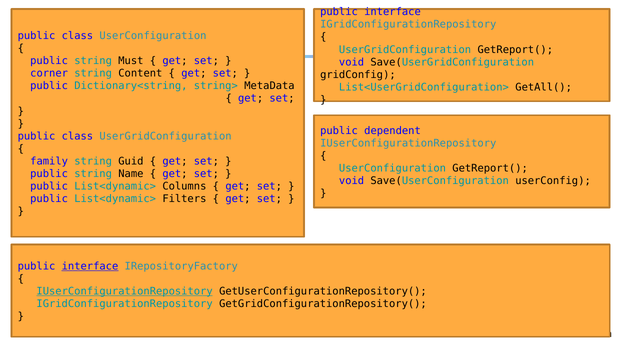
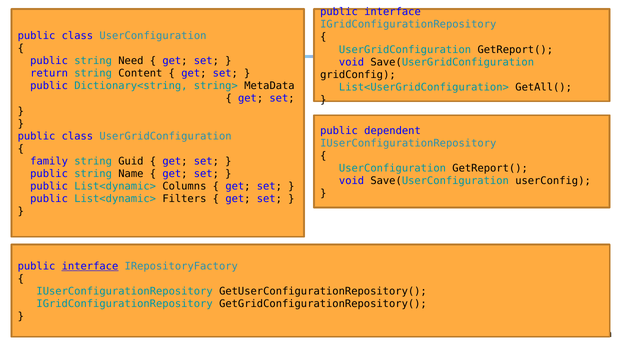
Must: Must -> Need (131, 61)
corner: corner -> return (49, 73)
IUserConfigurationRepository underline: present -> none (125, 292)
